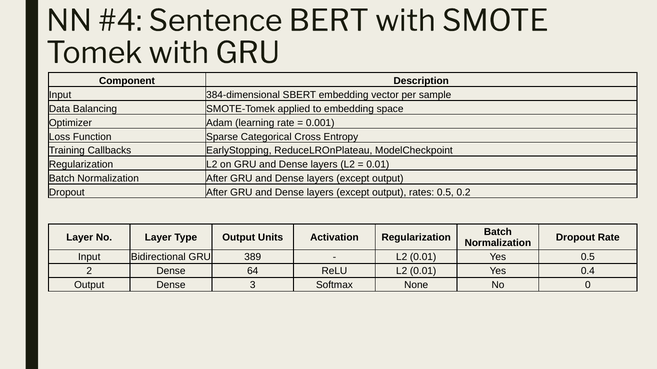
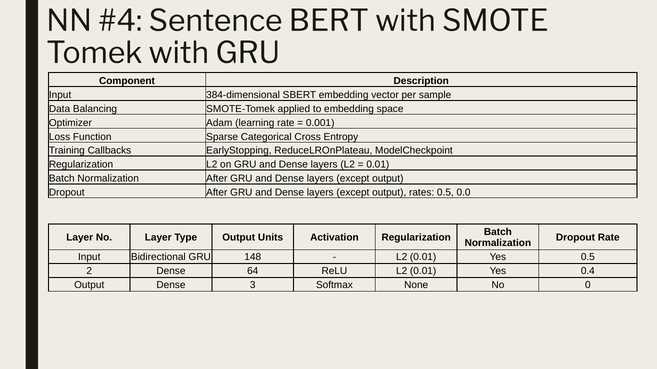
0.2: 0.2 -> 0.0 (464, 193)
389: 389 -> 148 (253, 258)
